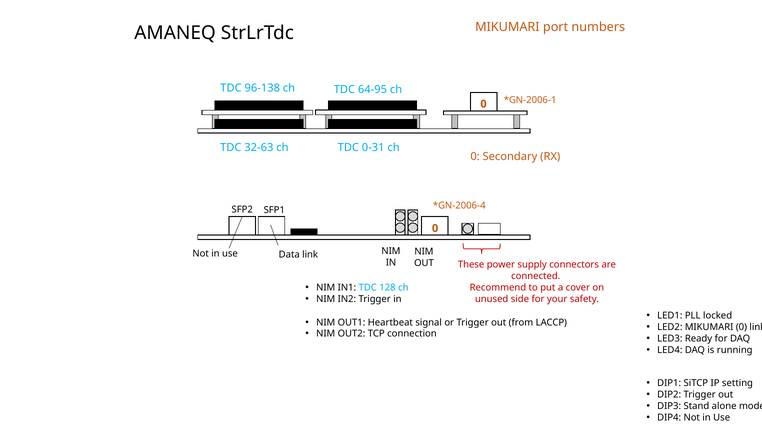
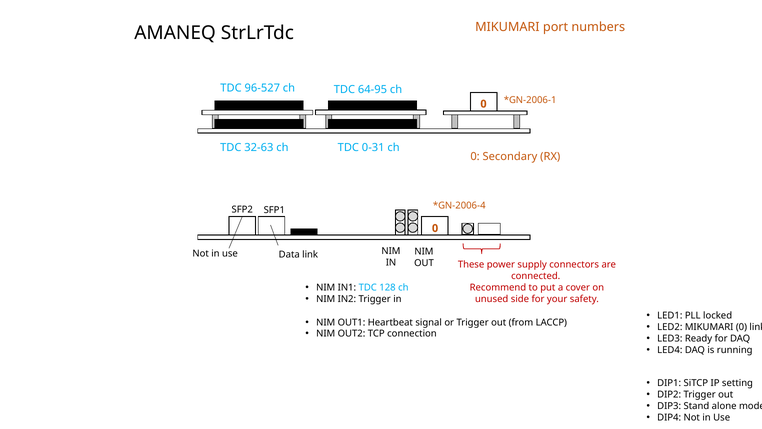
96-138: 96-138 -> 96-527 (262, 88)
